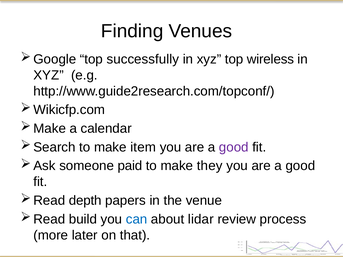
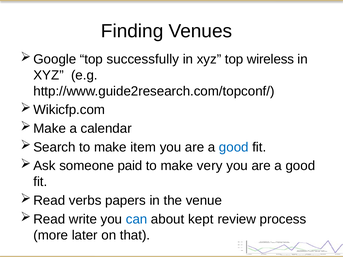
good colour: purple -> blue (234, 147)
they: they -> very (210, 166)
depth: depth -> verbs (85, 201)
build: build -> write (83, 219)
lidar: lidar -> kept (201, 219)
